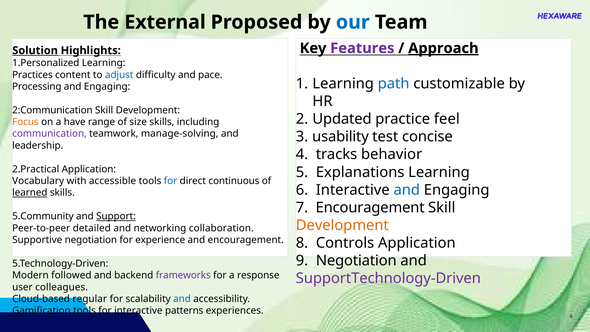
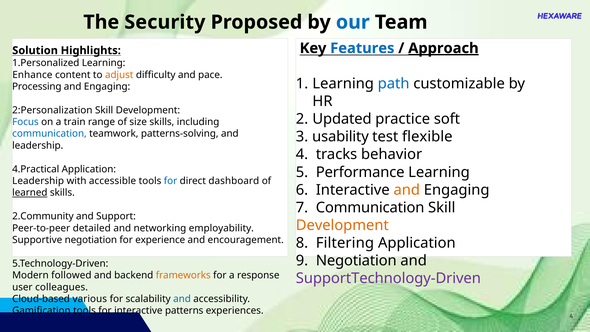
External: External -> Security (165, 22)
Features colour: purple -> blue (362, 48)
Solution underline: present -> none (35, 50)
Practices: Practices -> Enhance (32, 75)
adjust colour: blue -> orange (119, 75)
2:Communication: 2:Communication -> 2:Personalization (52, 110)
feel: feel -> soft (447, 119)
Focus colour: orange -> blue (25, 122)
have: have -> train (75, 122)
communication colour: purple -> blue (49, 134)
manage-solving: manage-solving -> patterns-solving (180, 134)
concise: concise -> flexible (427, 137)
2.Practical: 2.Practical -> 4.Practical (36, 169)
Explanations: Explanations -> Performance (360, 172)
Vocabulary: Vocabulary -> Leadership (38, 181)
continuous: continuous -> dashboard (234, 181)
and colour: blue -> orange (407, 190)
7 Encouragement: Encouragement -> Communication (370, 207)
5.Community: 5.Community -> 2.Community (43, 216)
Support underline: present -> none (116, 216)
collaboration: collaboration -> employability (221, 228)
Controls: Controls -> Filtering (345, 243)
frameworks colour: purple -> orange (183, 275)
regular: regular -> various (90, 299)
